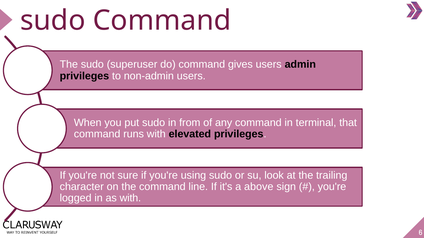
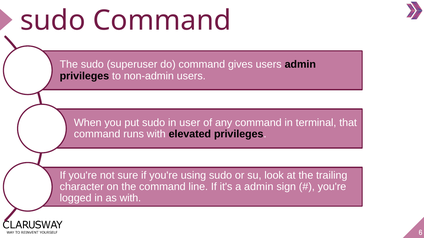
from: from -> user (190, 123)
a above: above -> admin (259, 187)
